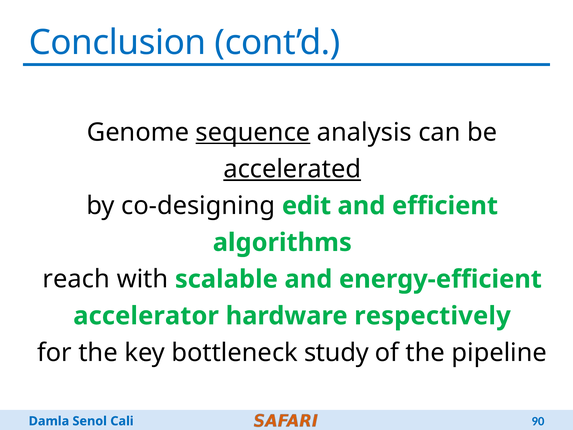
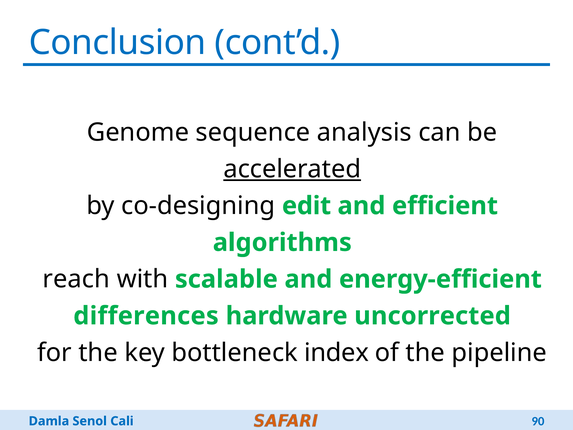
sequence underline: present -> none (253, 132)
accelerator: accelerator -> differences (146, 316)
respectively: respectively -> uncorrected (433, 316)
study: study -> index (336, 352)
